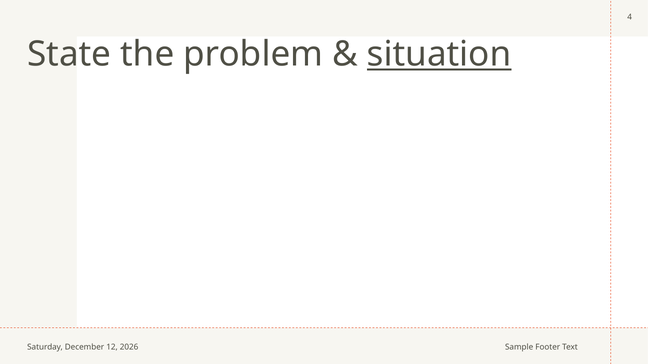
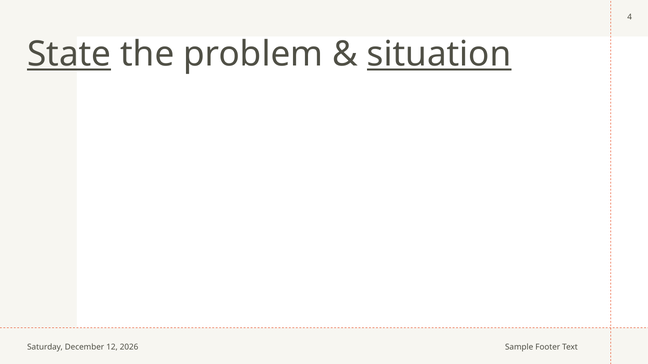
State underline: none -> present (69, 54)
